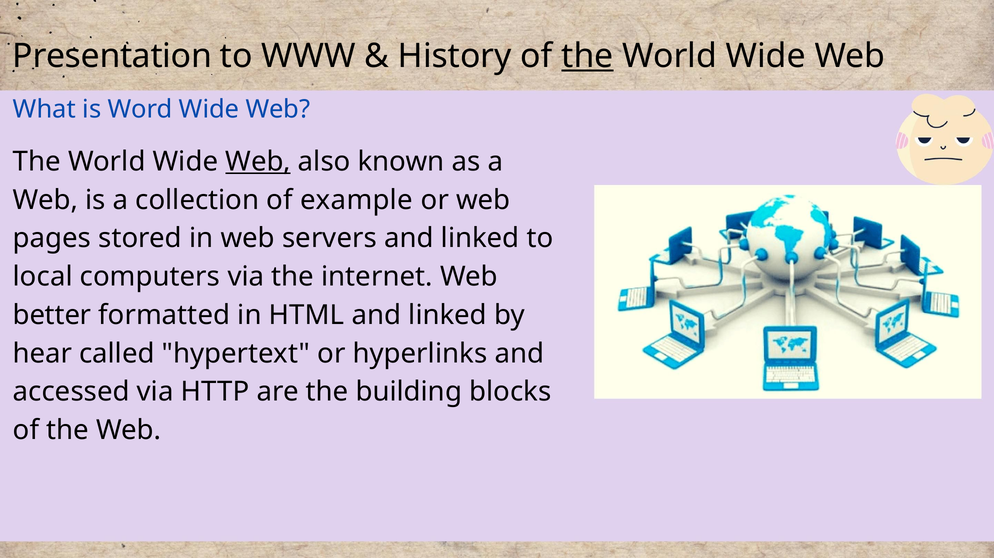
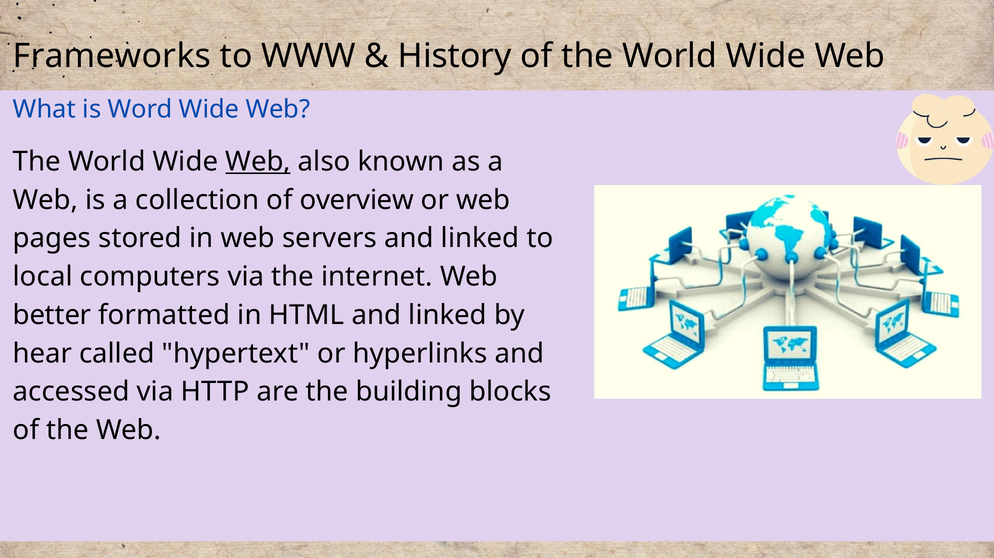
Presentation: Presentation -> Frameworks (112, 56)
the underline: present -> none (587, 56)
example: example -> overview (357, 200)
